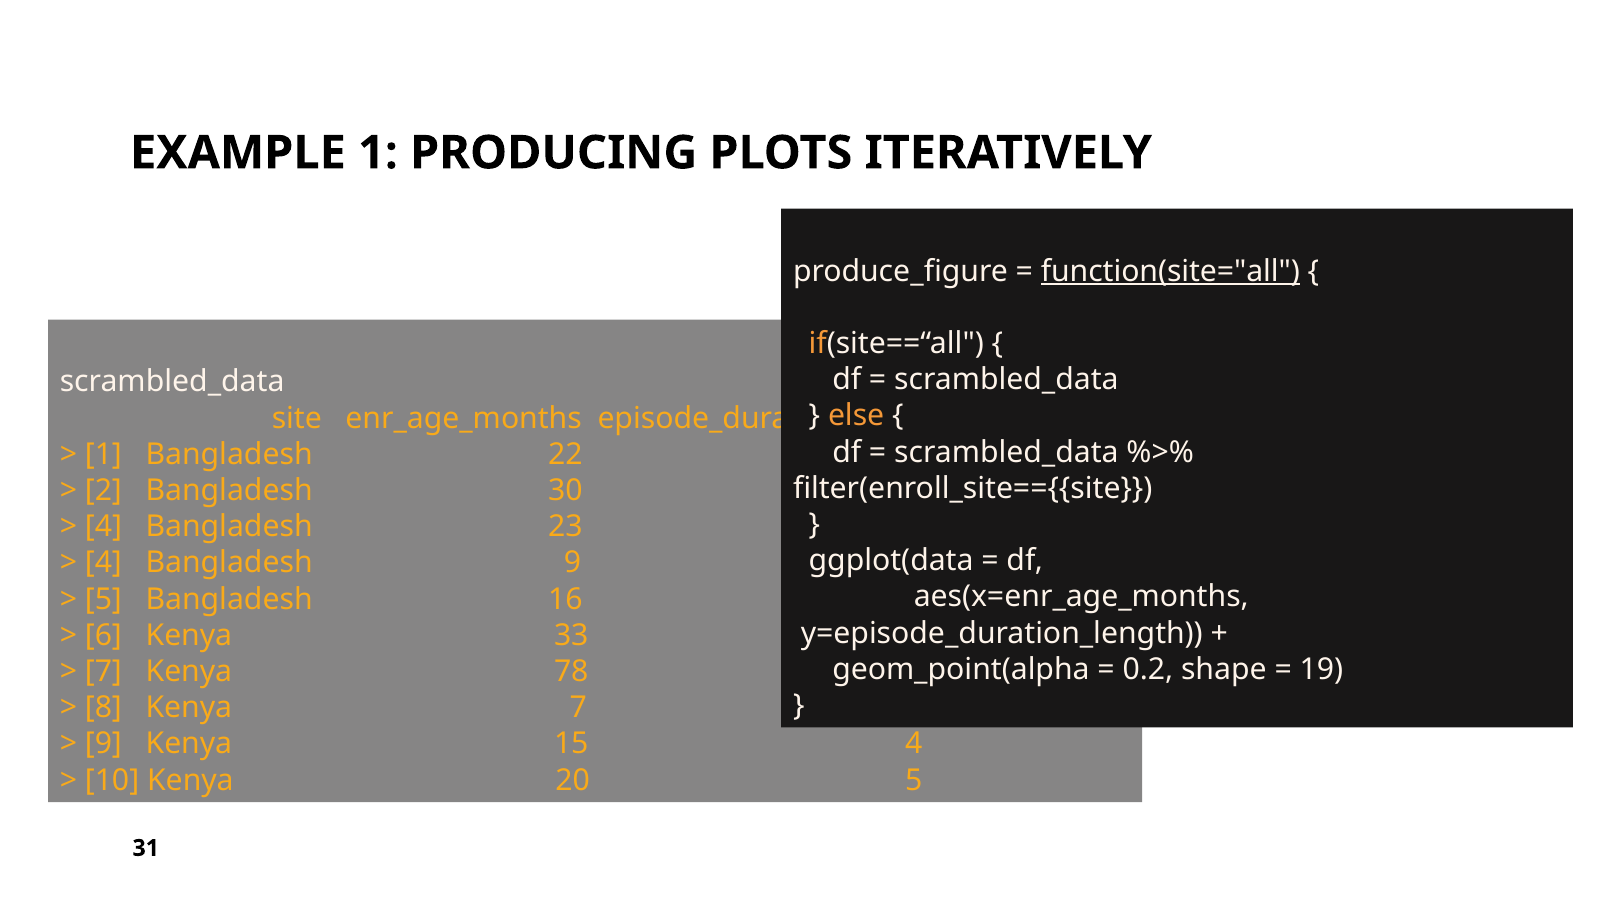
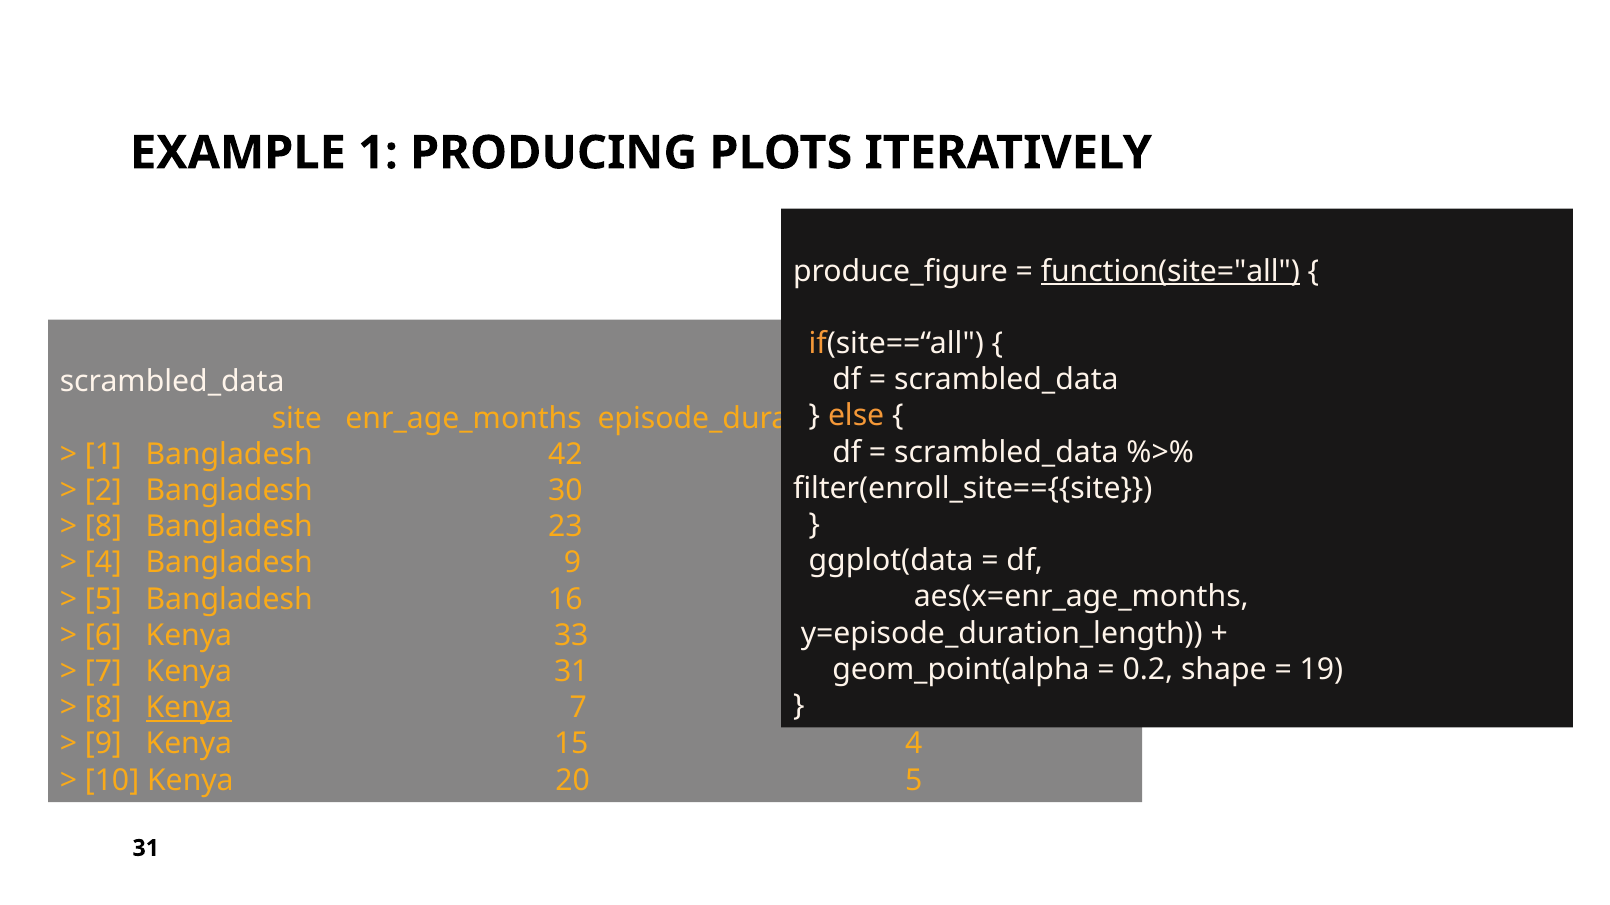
22: 22 -> 42 (565, 455)
4: 4 -> 8 (103, 527)
Kenya 78: 78 -> 31 (571, 672)
Kenya underline: none -> present (189, 708)
